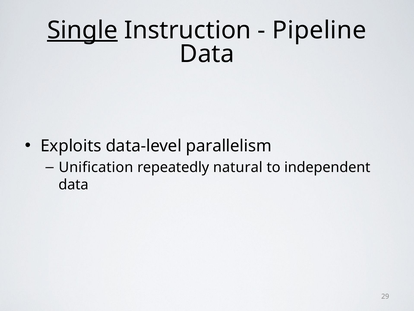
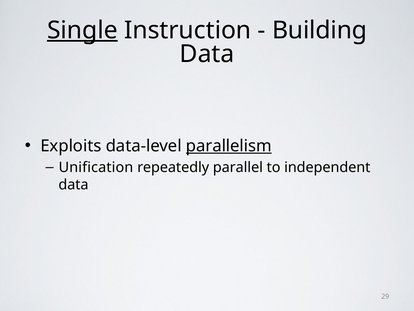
Pipeline: Pipeline -> Building (320, 30)
parallelism underline: none -> present (229, 146)
natural: natural -> parallel (238, 167)
